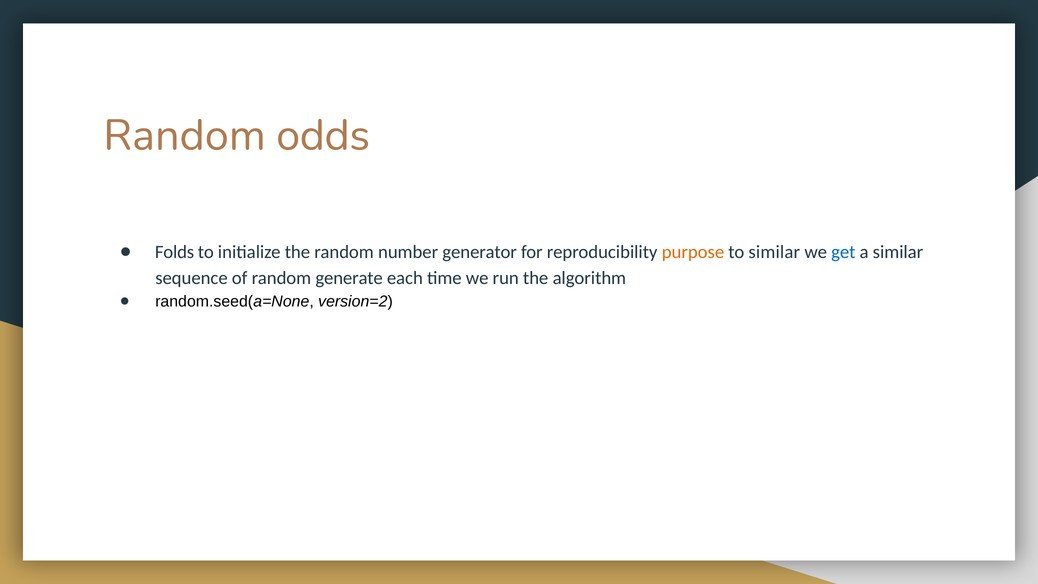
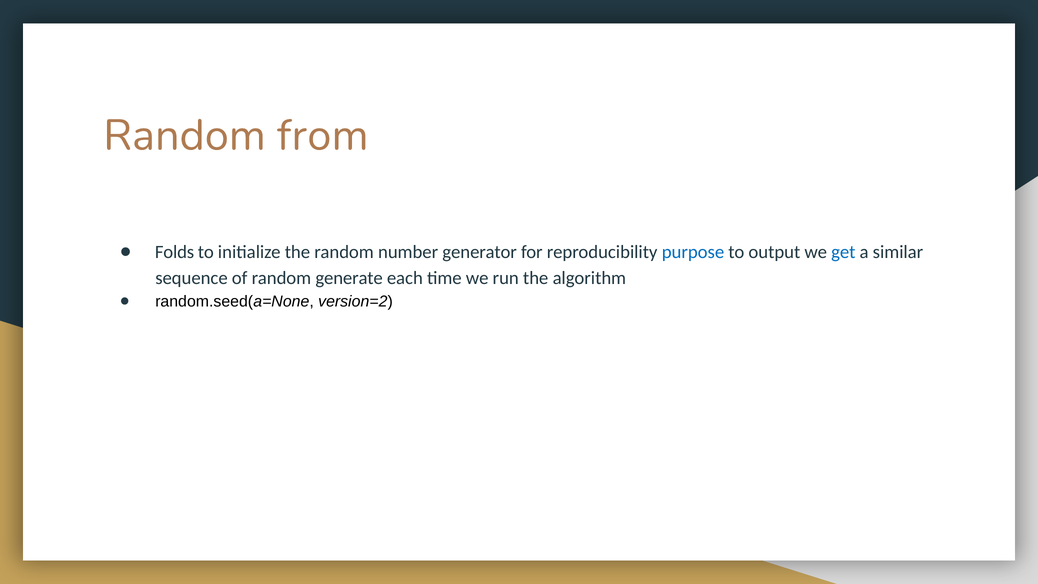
odds: odds -> from (323, 135)
purpose colour: orange -> blue (693, 252)
to similar: similar -> output (774, 252)
